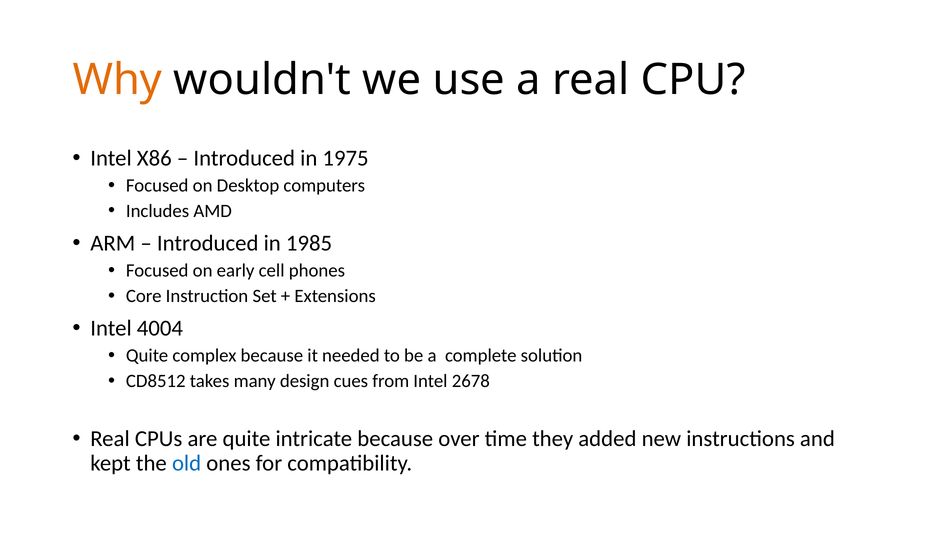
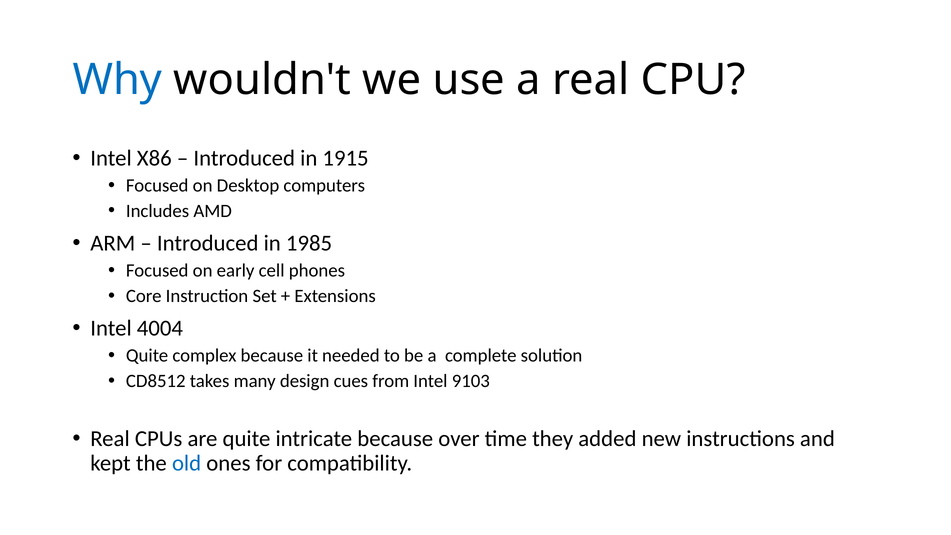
Why colour: orange -> blue (117, 80)
1975: 1975 -> 1915 (346, 158)
2678: 2678 -> 9103 (471, 381)
